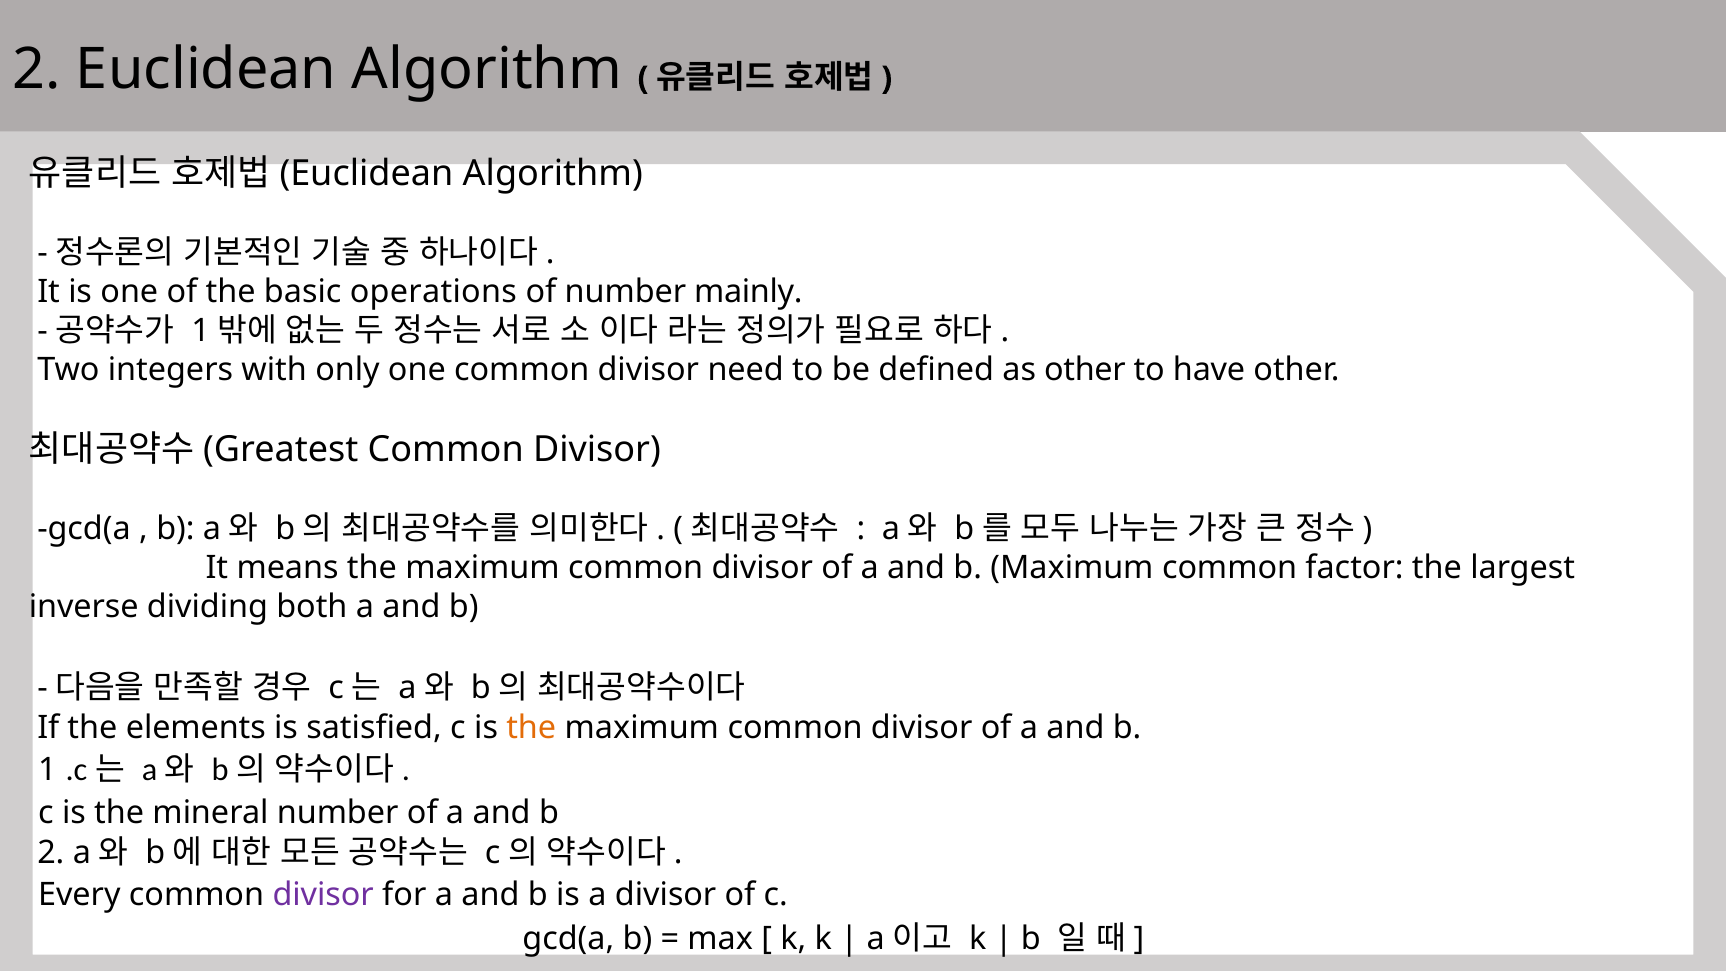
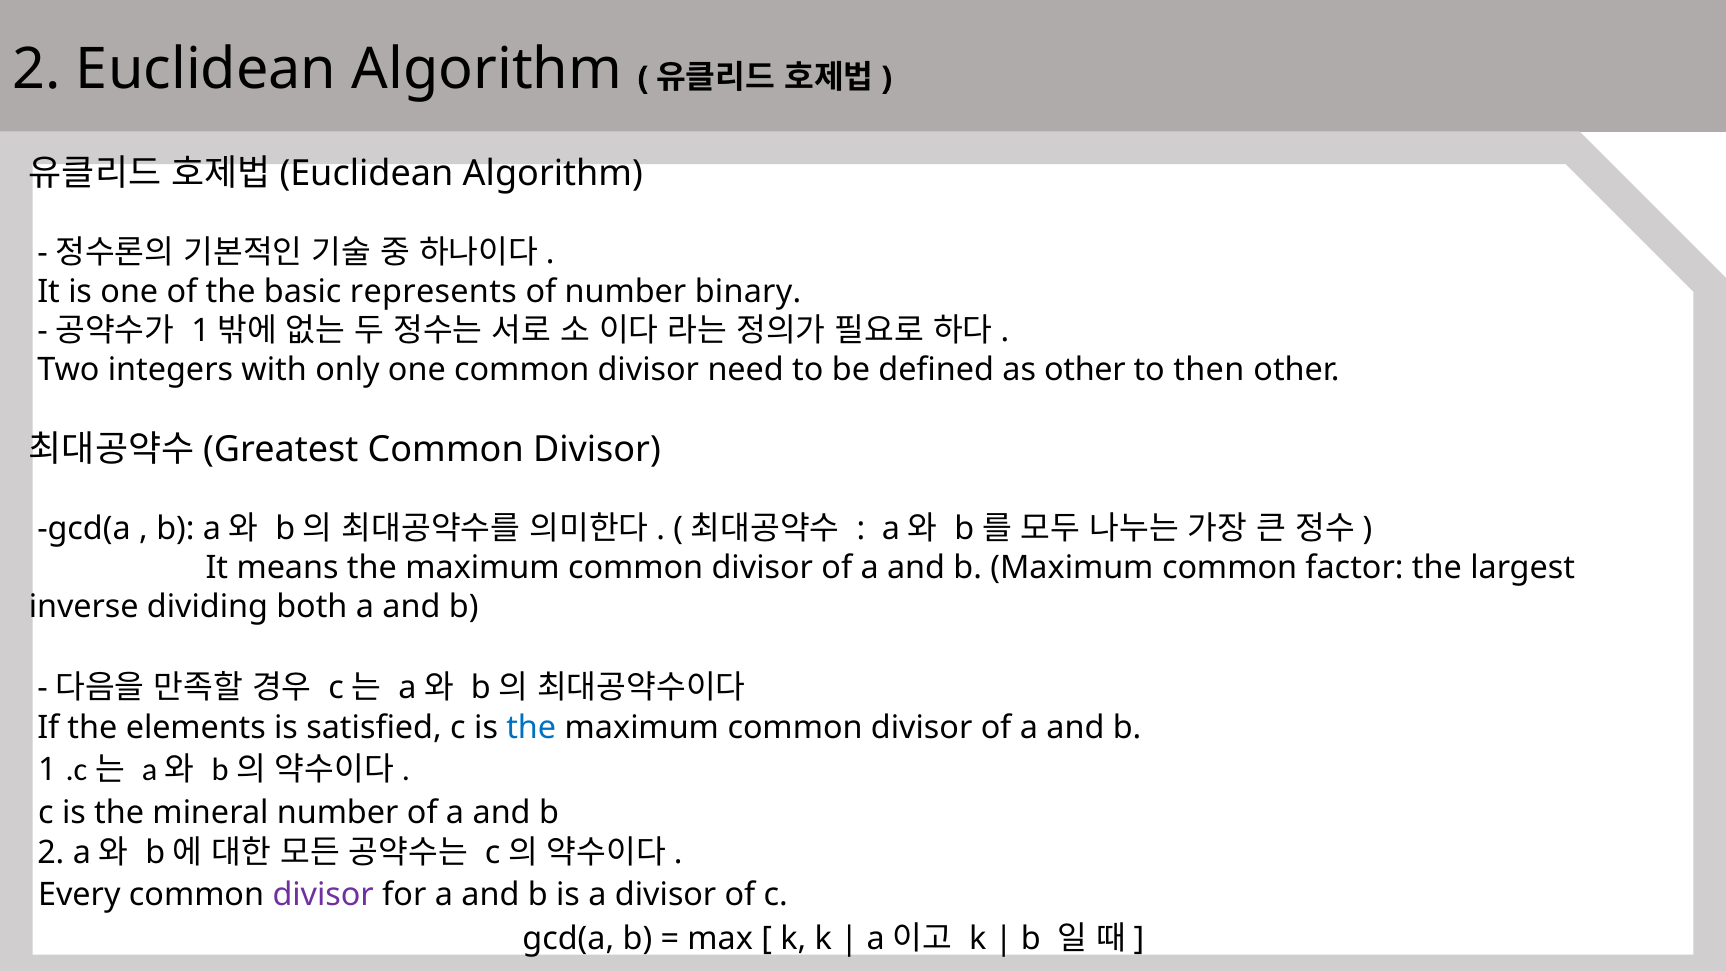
operations: operations -> represents (433, 292)
mainly: mainly -> binary (748, 292)
have: have -> then (1209, 369)
the colour: orange -> blue (531, 727)
